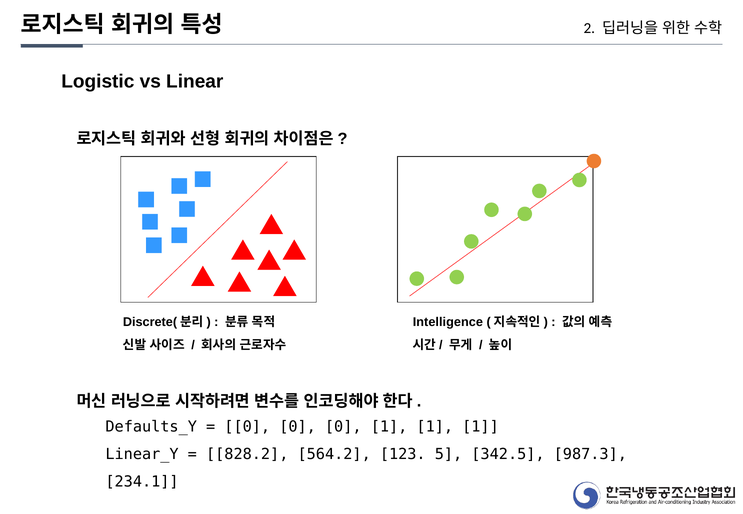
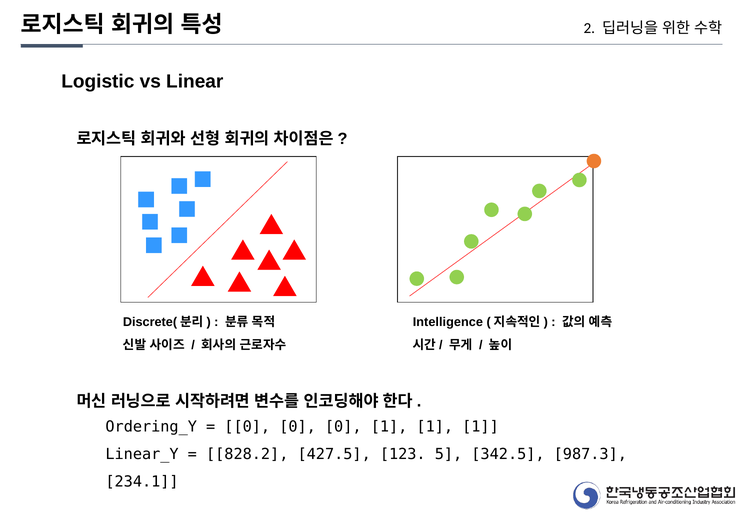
Defaults_Y: Defaults_Y -> Ordering_Y (151, 427)
564.2: 564.2 -> 427.5 (334, 455)
